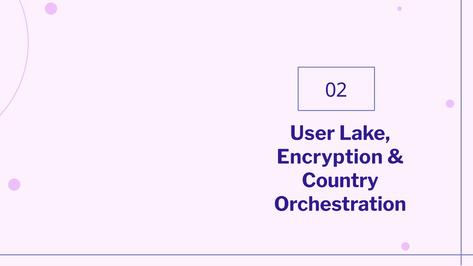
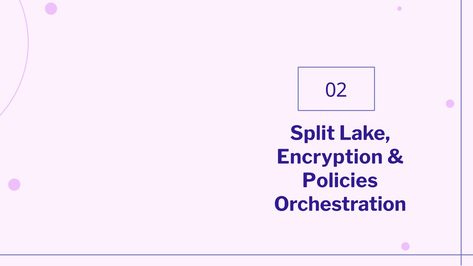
User: User -> Split (312, 133)
Country: Country -> Policies (340, 181)
